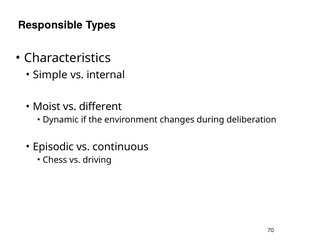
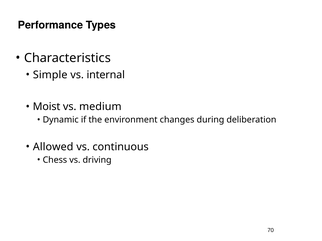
Responsible: Responsible -> Performance (50, 25)
different: different -> medium (100, 107)
Episodic: Episodic -> Allowed (53, 147)
